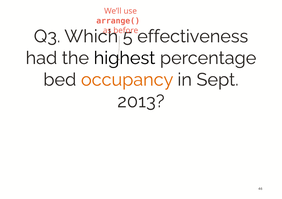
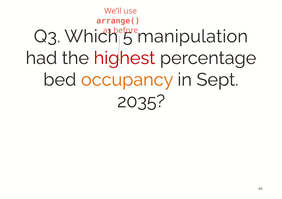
effectiveness: effectiveness -> manipulation (193, 36)
highest colour: black -> red (125, 58)
2013: 2013 -> 2035 (141, 102)
